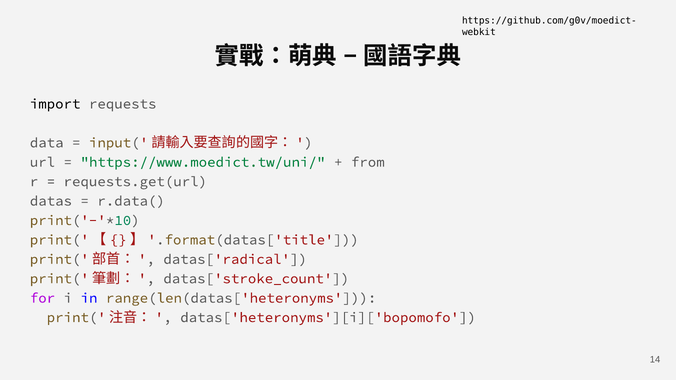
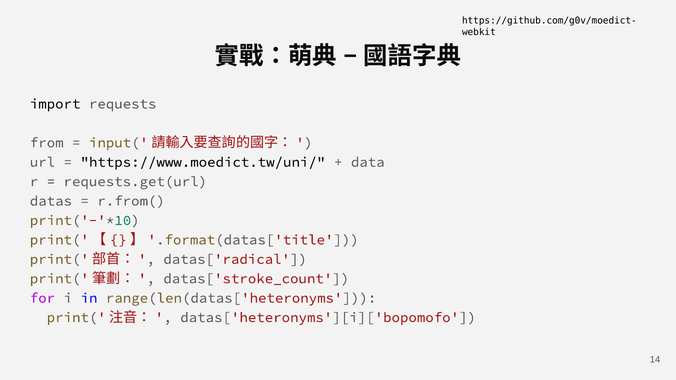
data: data -> from (47, 143)
https://www.moedict.tw/uni/ colour: green -> black (203, 162)
from: from -> data (368, 162)
r.data(: r.data( -> r.from( (131, 201)
